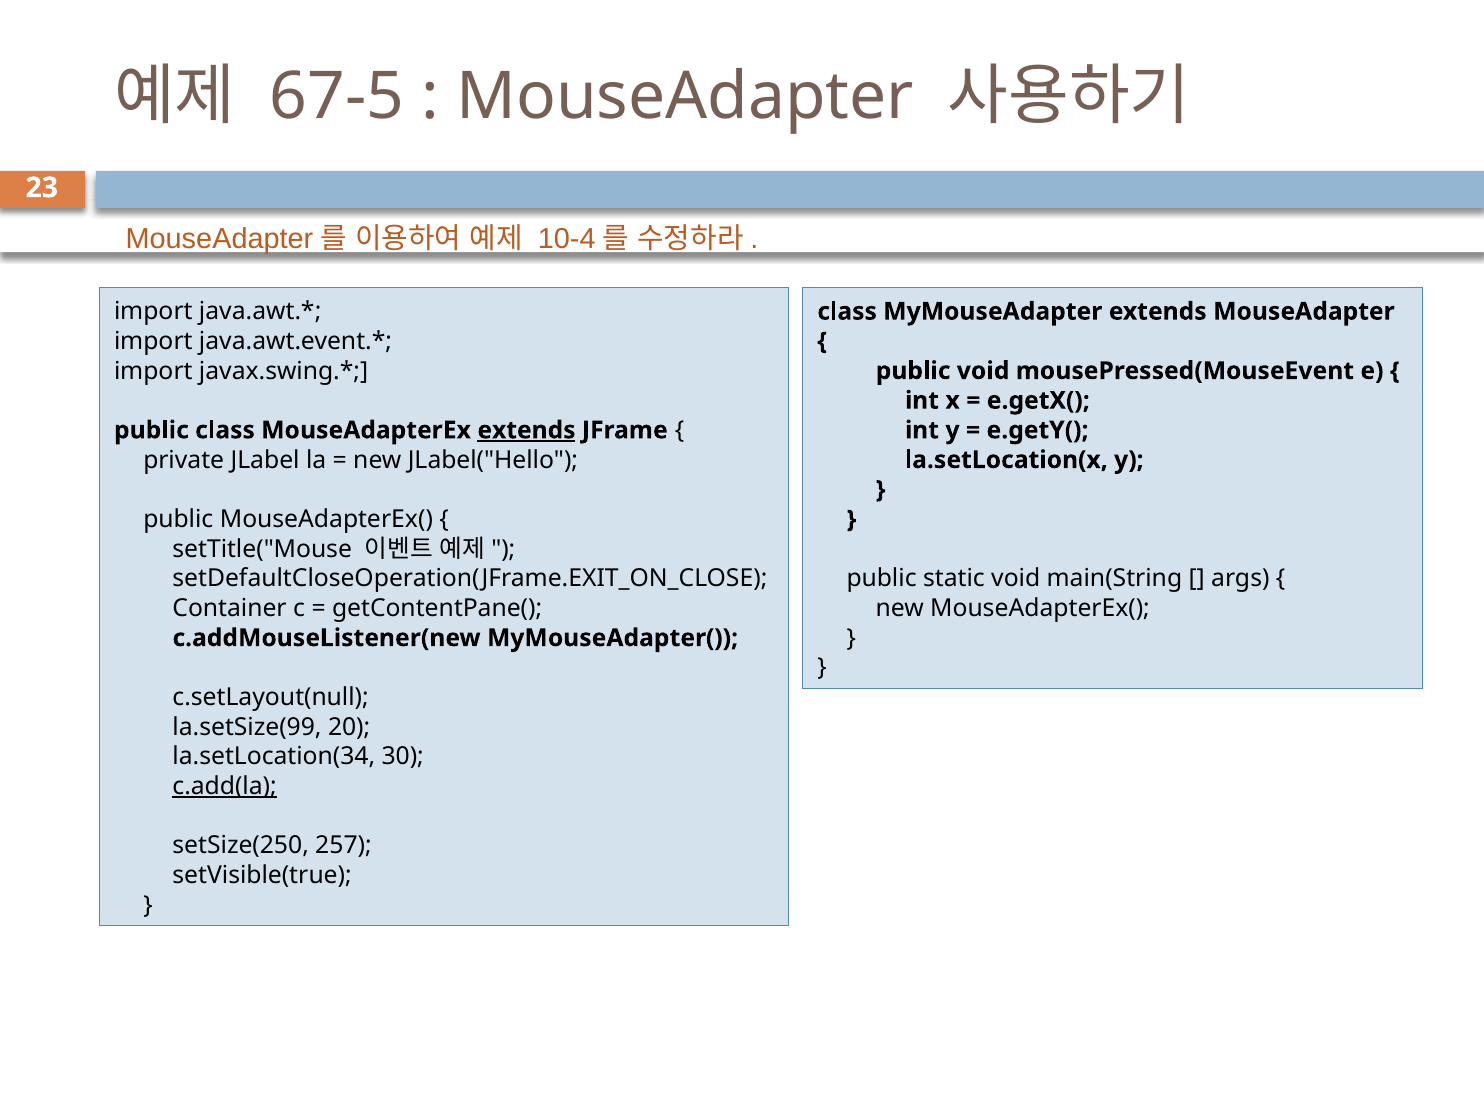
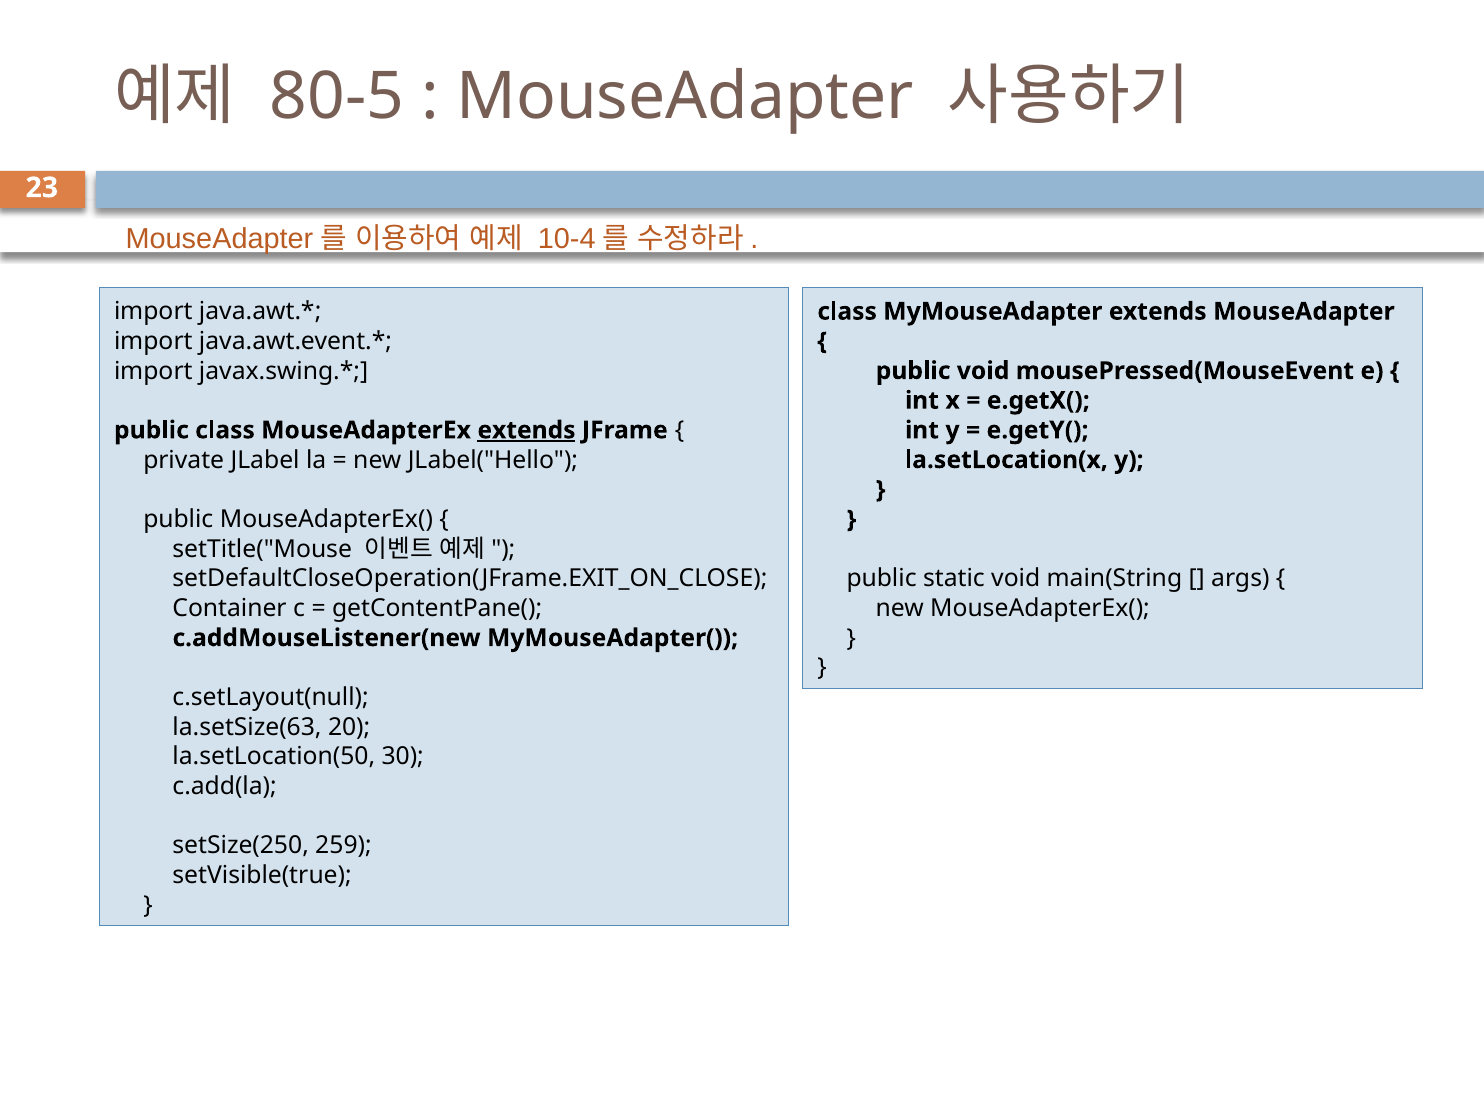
67-5: 67-5 -> 80-5 (337, 97)
la.setSize(99: la.setSize(99 -> la.setSize(63 (247, 727)
la.setLocation(34: la.setLocation(34 -> la.setLocation(50 (274, 757)
c.add(la underline: present -> none (225, 786)
257: 257 -> 259 (343, 846)
